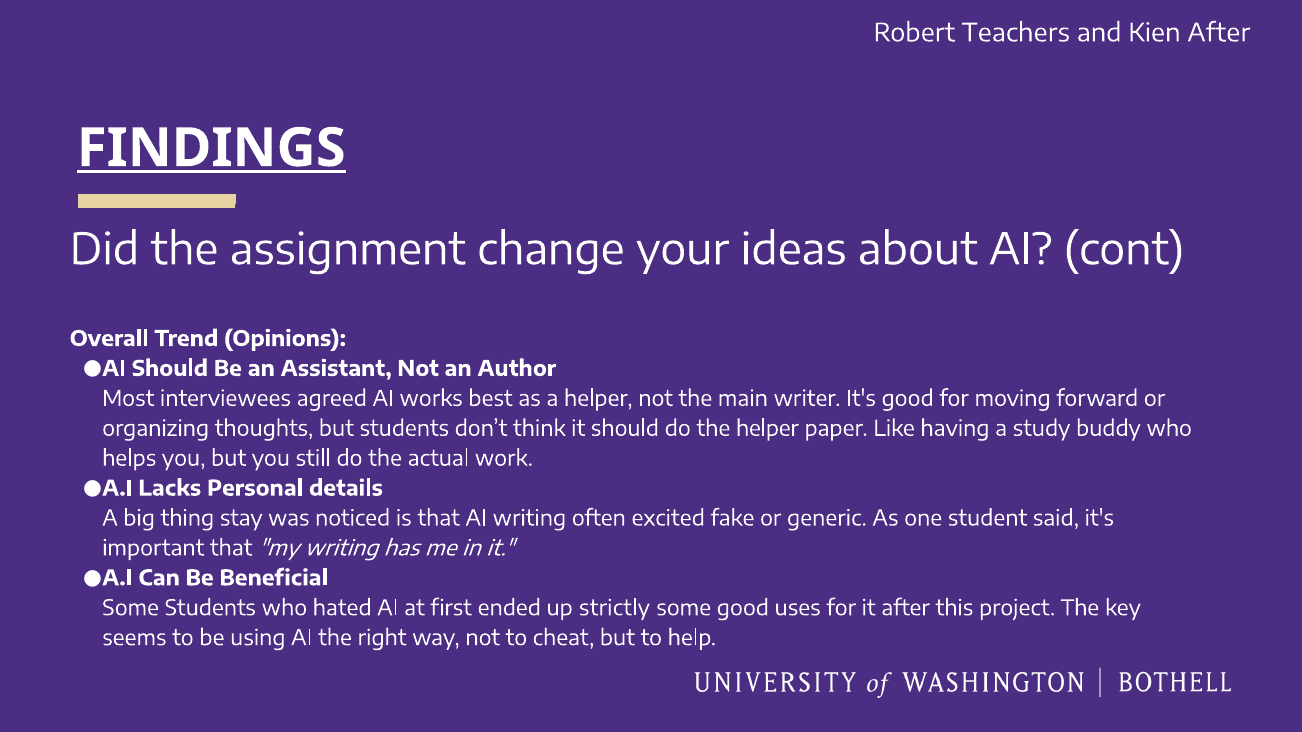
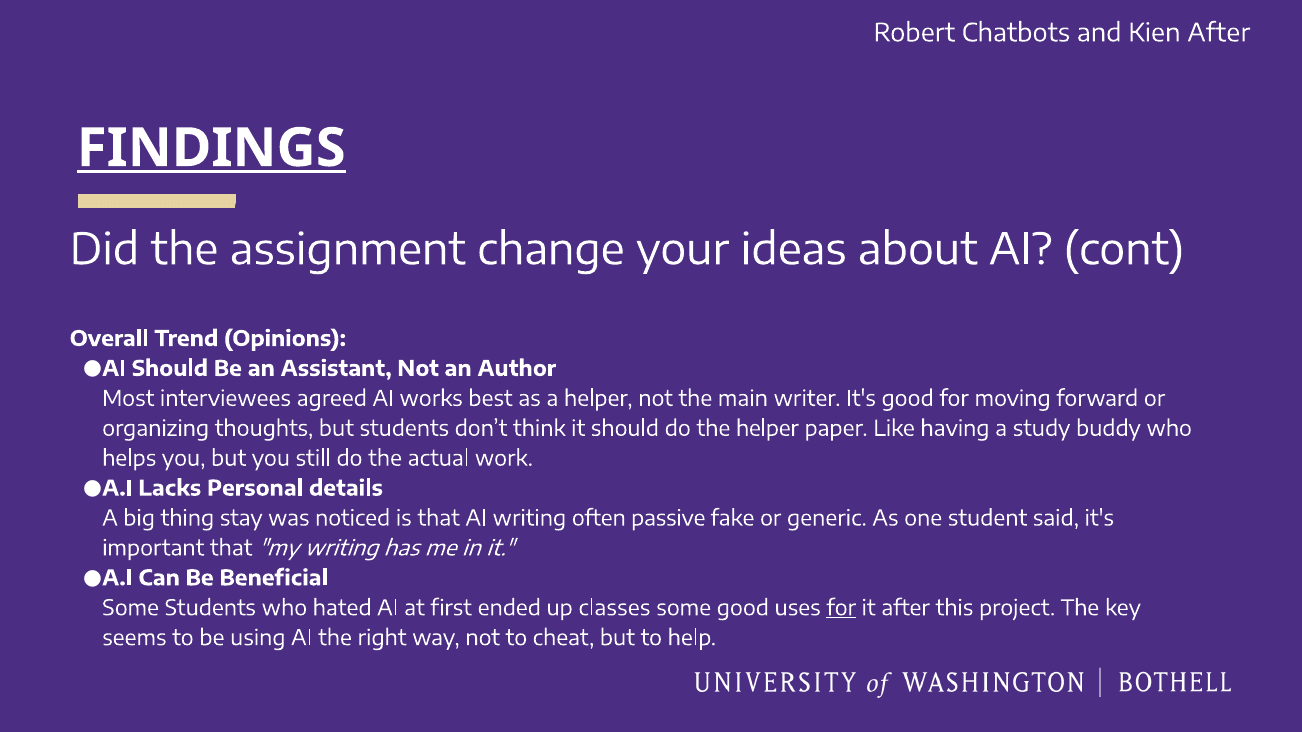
Teachers: Teachers -> Chatbots (1016, 33)
excited: excited -> passive (668, 519)
strictly: strictly -> classes (614, 608)
for underline: none -> present (841, 608)
